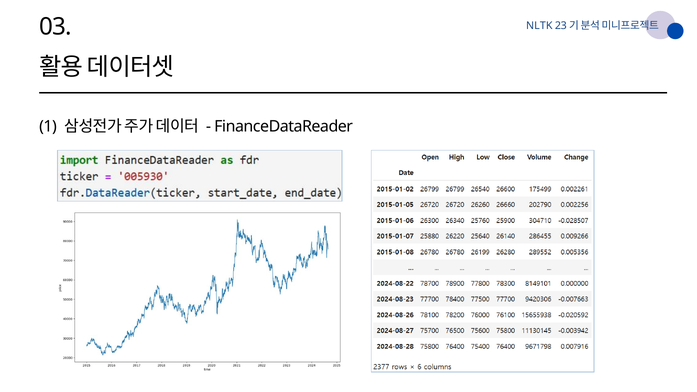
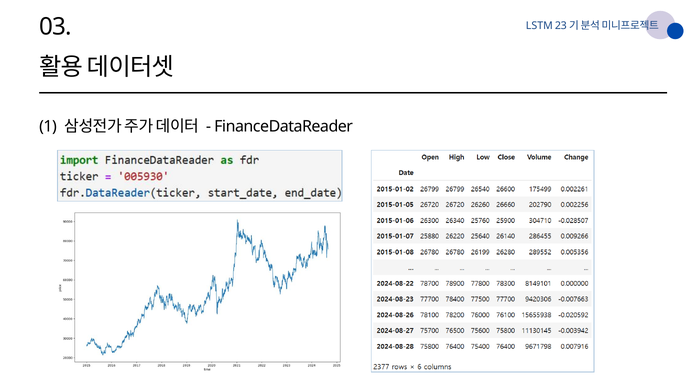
NLTK: NLTK -> LSTM (539, 26)
